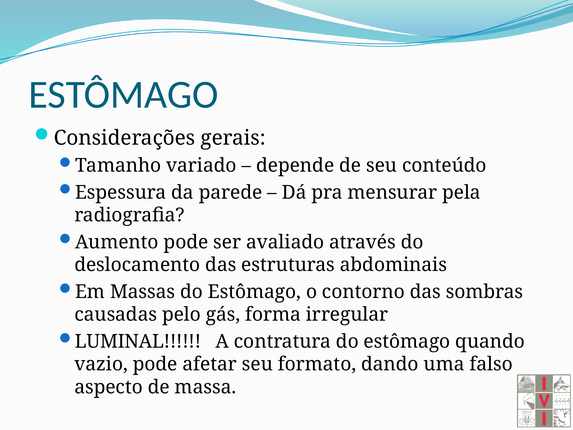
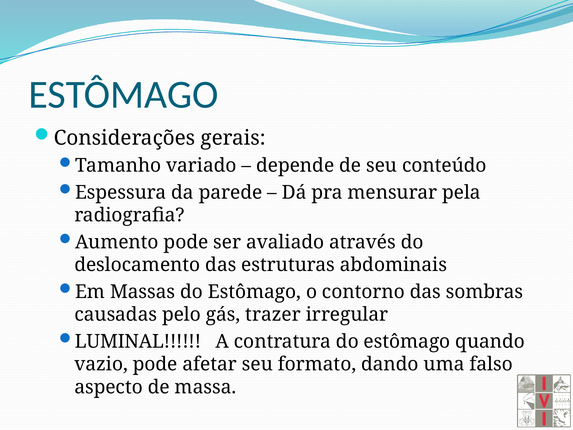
forma: forma -> trazer (273, 314)
